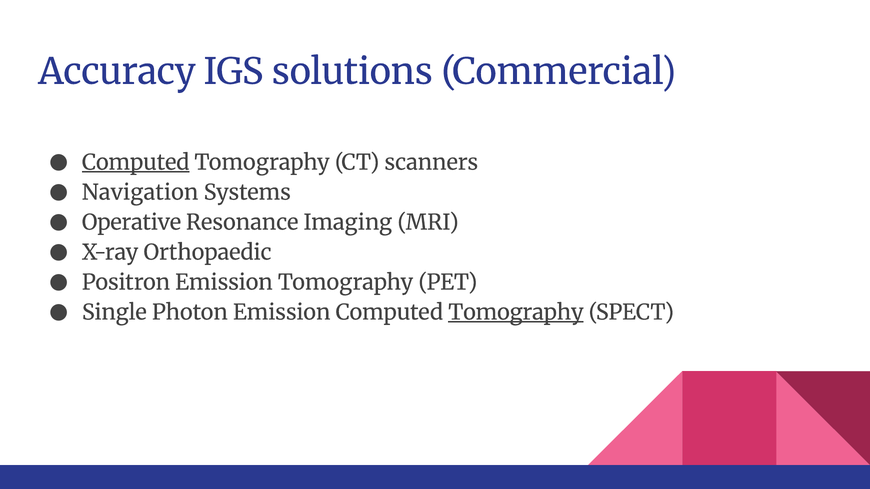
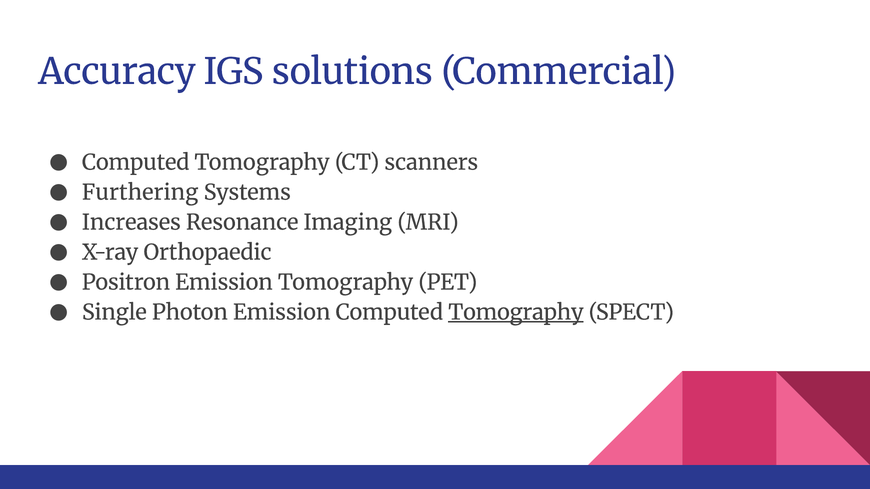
Computed underline: present -> none (136, 163)
Navigation: Navigation -> Furthering (140, 193)
Operative: Operative -> Increases (131, 223)
